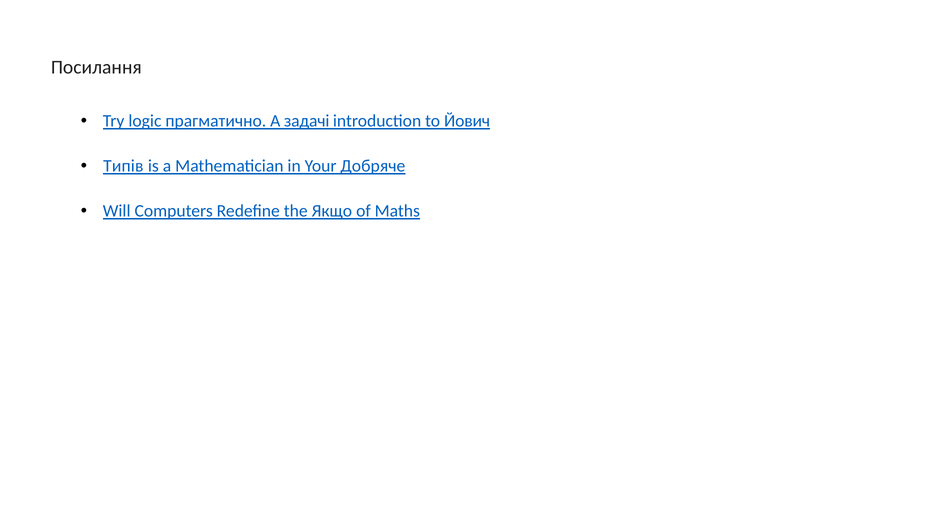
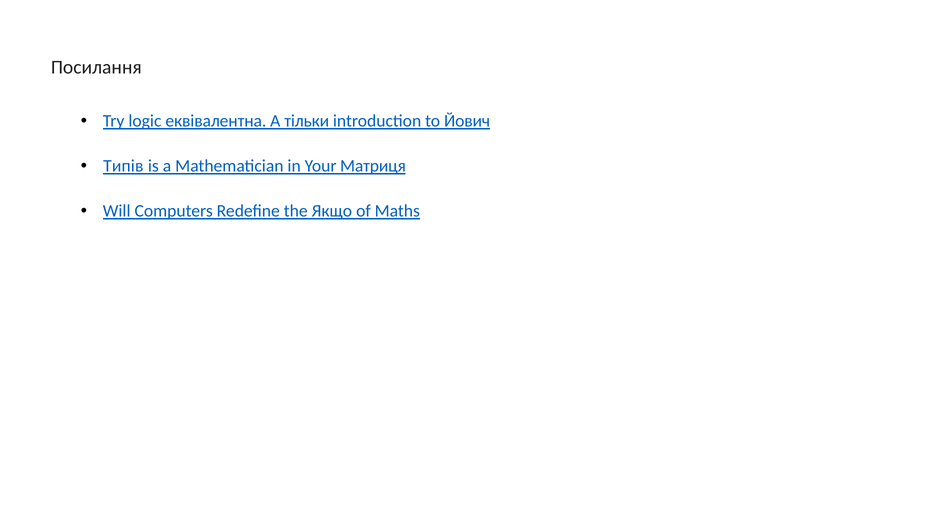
прагматично: прагматично -> еквівалентна (216, 121)
задачі: задачі -> тільки (307, 121)
Добряче: Добряче -> Матриця (373, 166)
